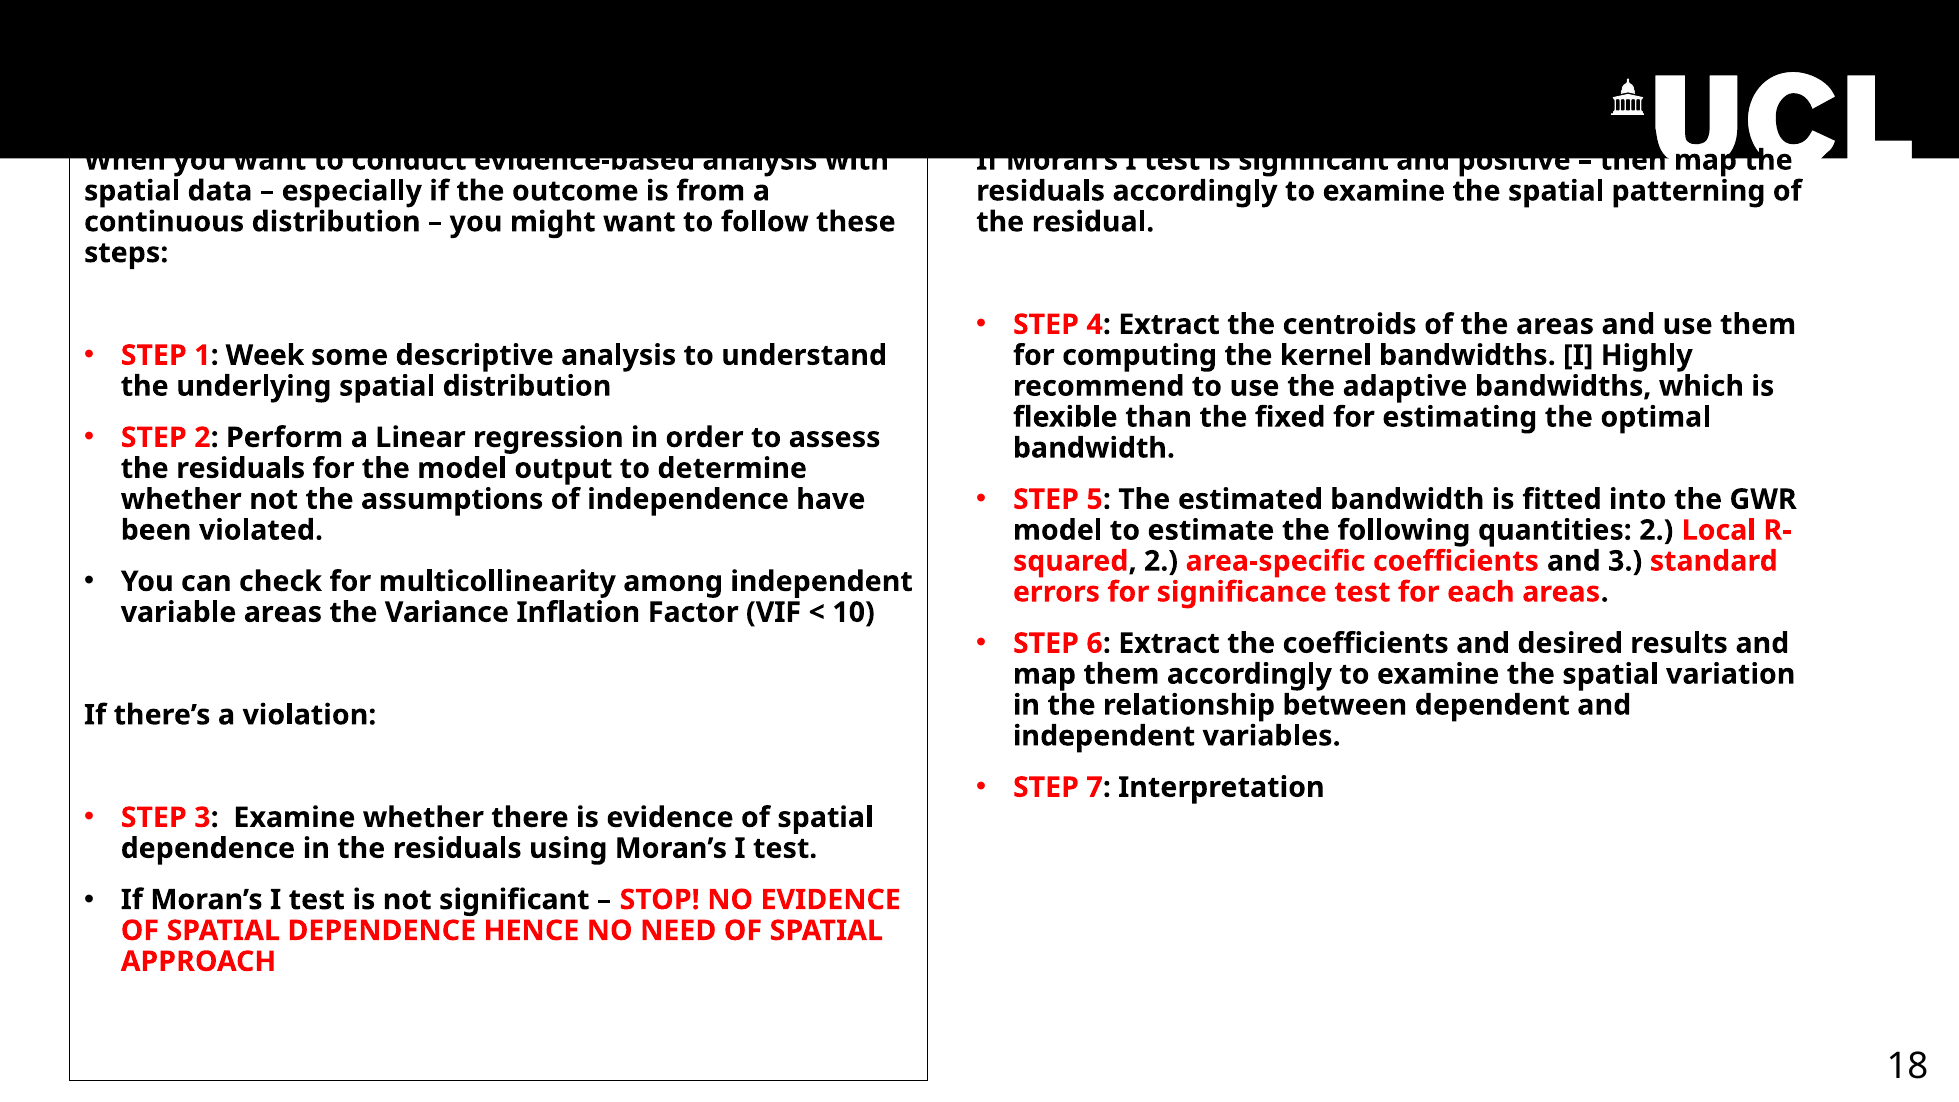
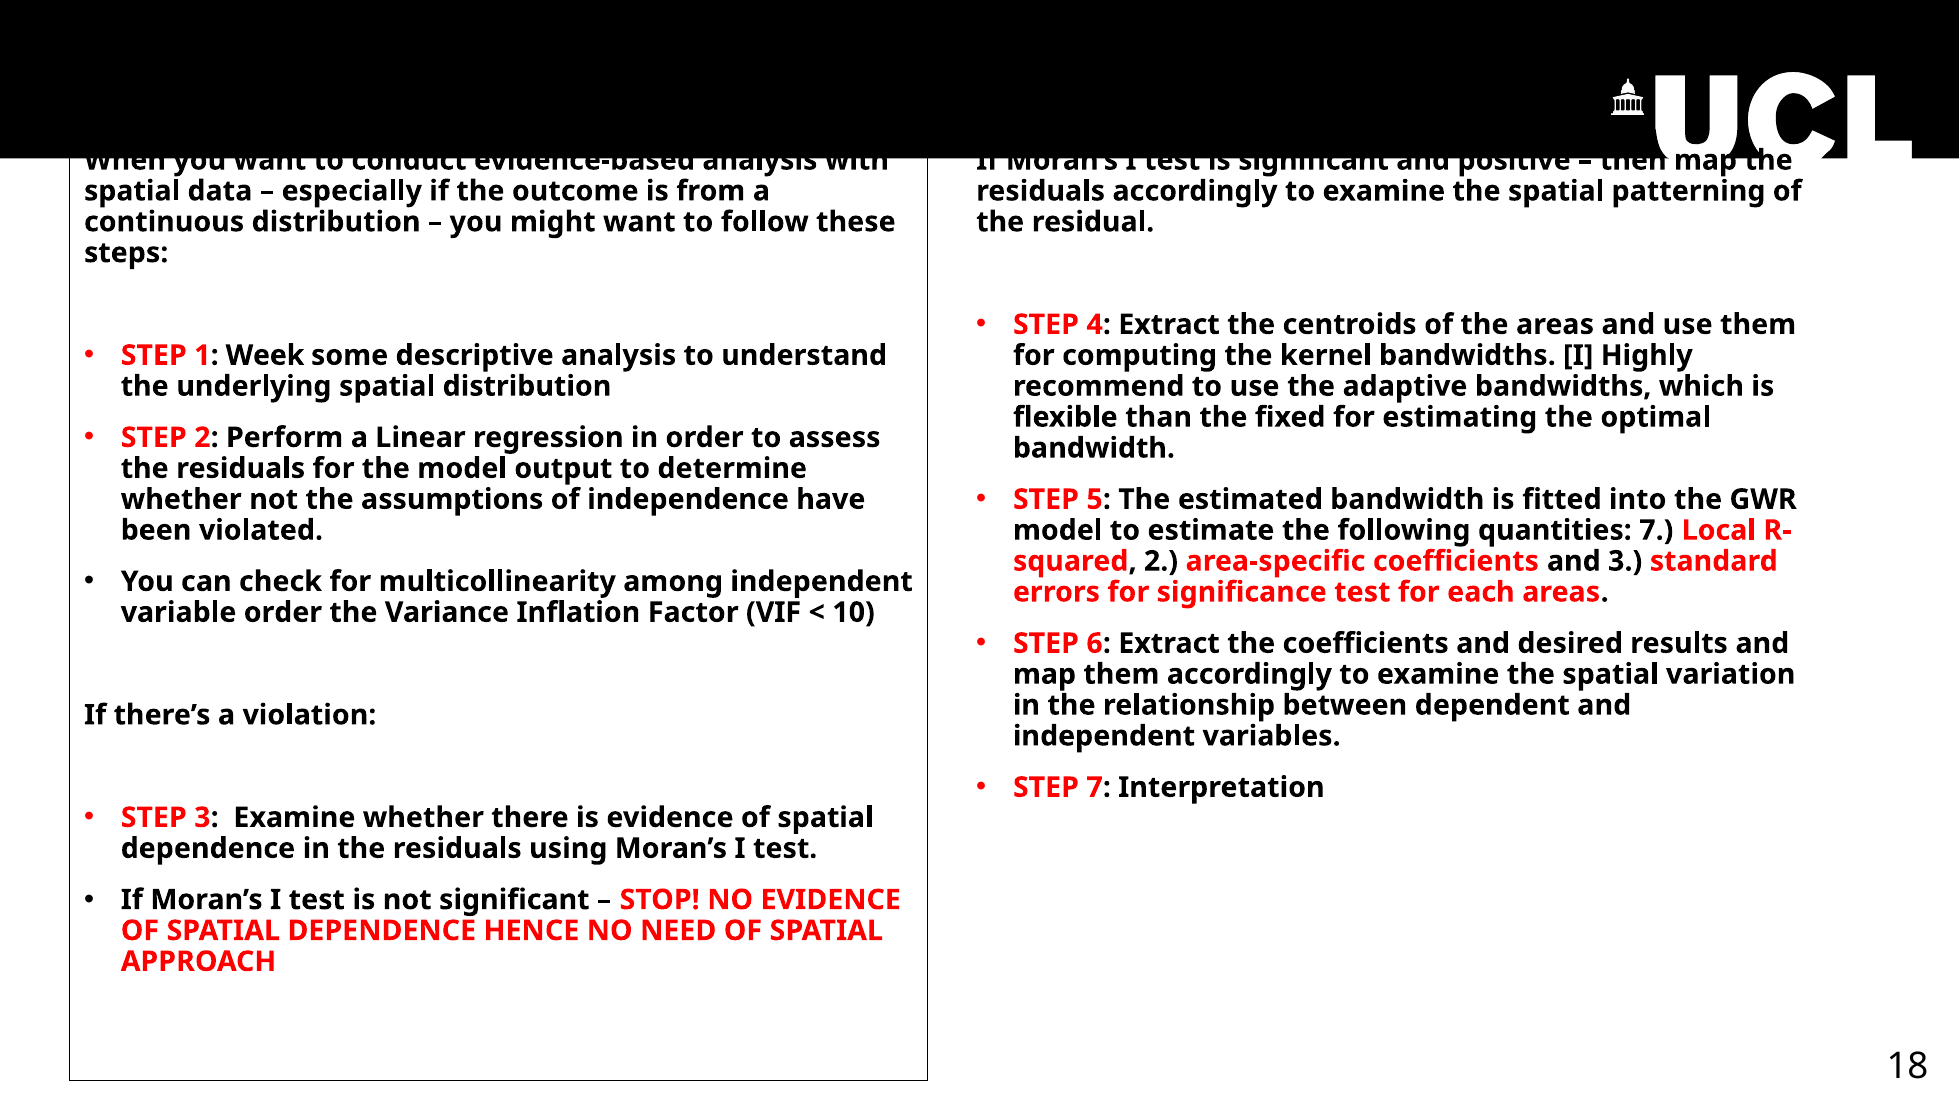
quantities 2: 2 -> 7 (1656, 530)
variable areas: areas -> order (283, 612)
